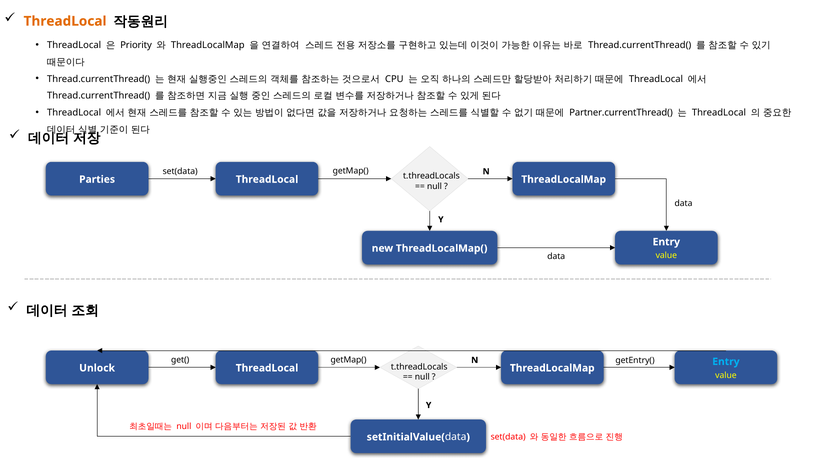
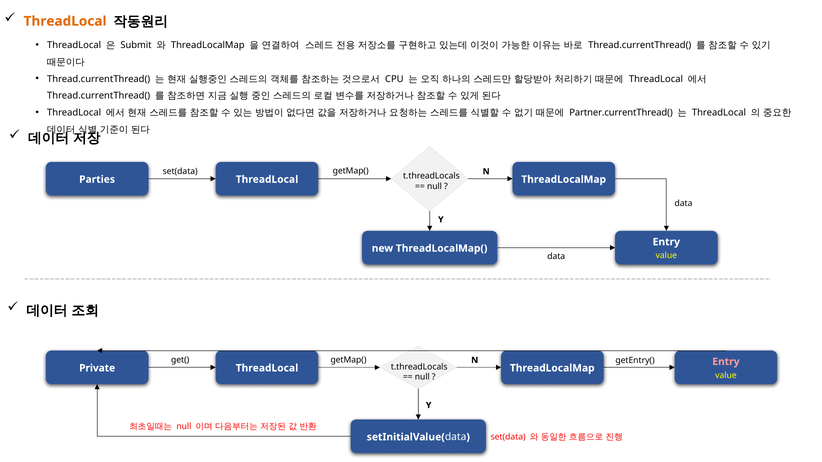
Priority: Priority -> Submit (136, 45)
Entry colour: light blue -> pink (726, 362)
Unlock: Unlock -> Private (97, 368)
